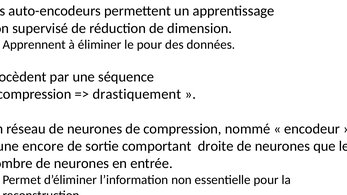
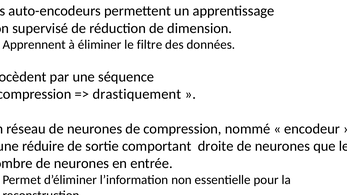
le pour: pour -> filtre (150, 45)
encore: encore -> réduire (43, 146)
